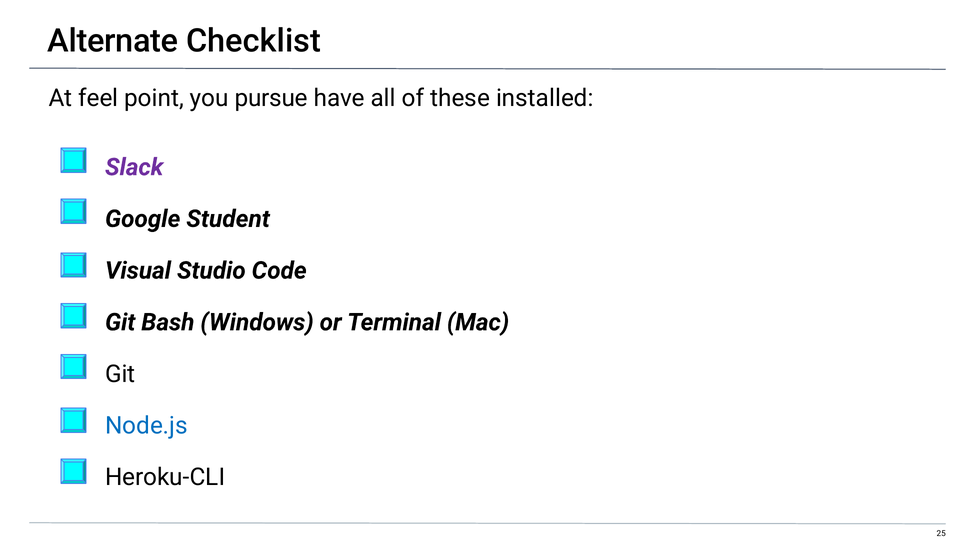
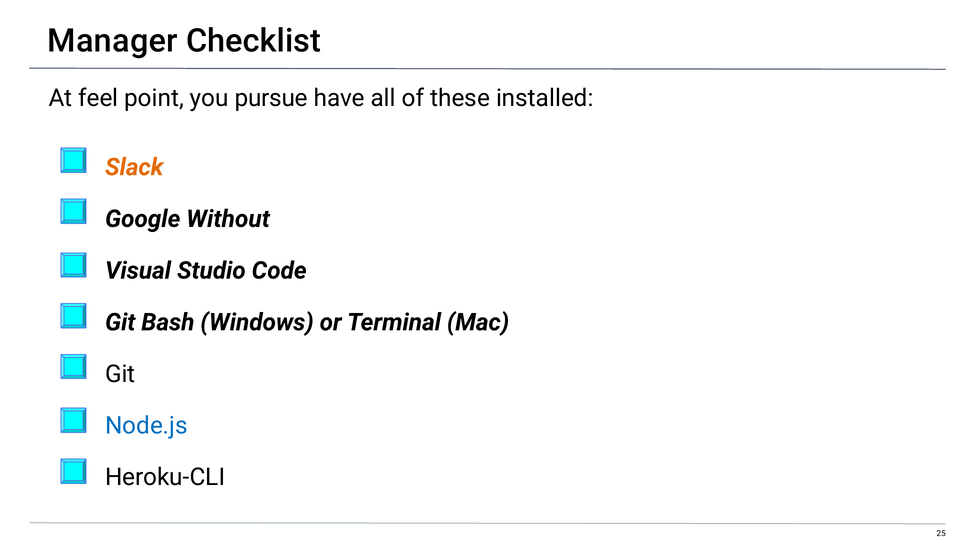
Alternate: Alternate -> Manager (113, 41)
Slack colour: purple -> orange (134, 167)
Student: Student -> Without (228, 219)
